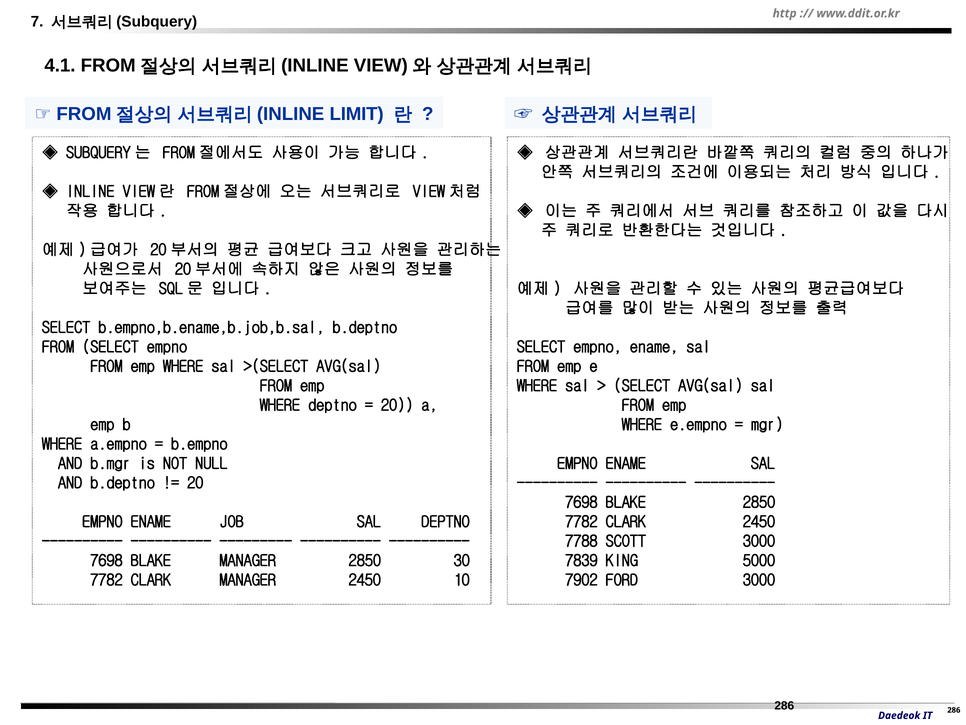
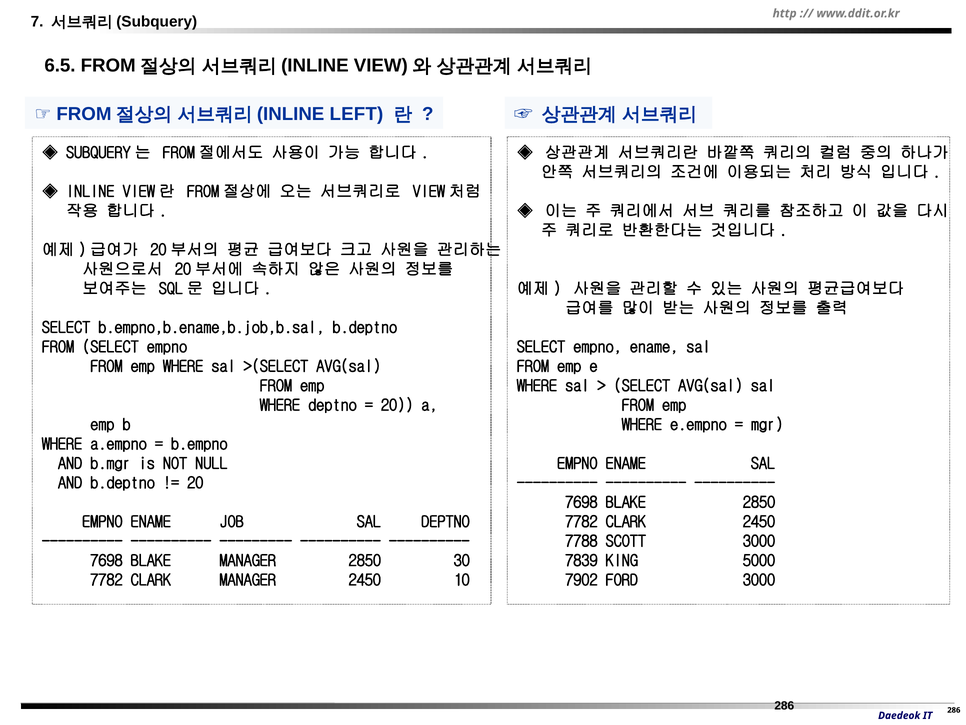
4.1: 4.1 -> 6.5 (60, 66)
LIMIT: LIMIT -> LEFT (356, 114)
